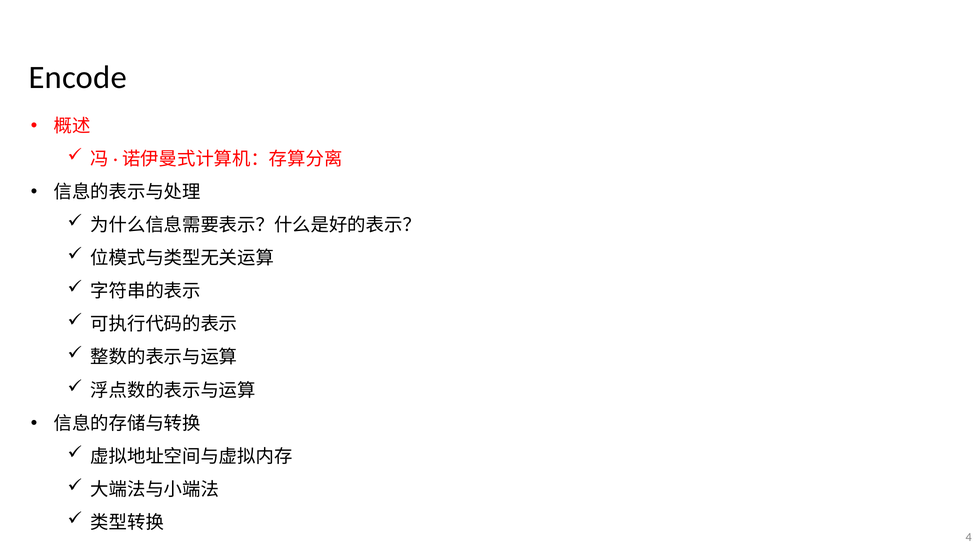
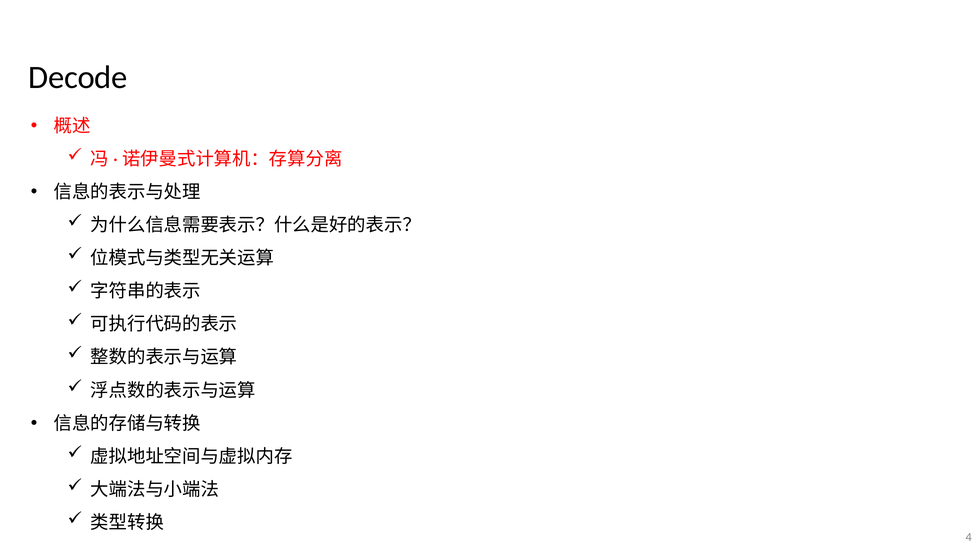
Encode: Encode -> Decode (78, 78)
